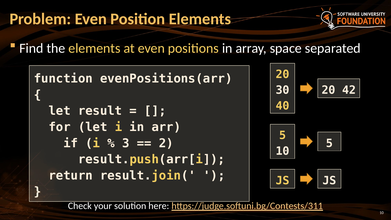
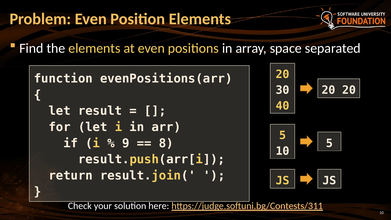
20 42: 42 -> 20 (349, 90)
3: 3 -> 9 (126, 143)
2: 2 -> 8 (166, 143)
